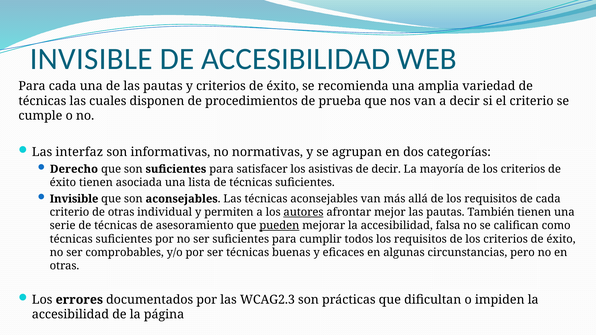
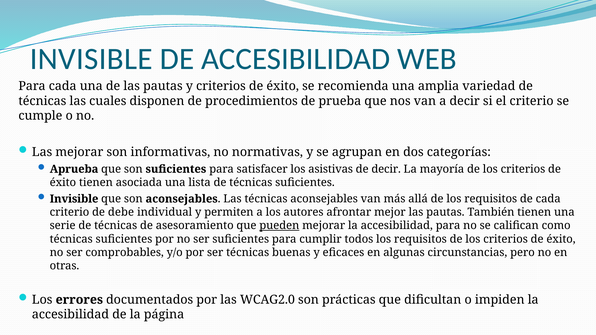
Las interfaz: interfaz -> mejorar (79, 152)
Derecho: Derecho -> Aprueba (74, 169)
de otras: otras -> debe (121, 212)
autores underline: present -> none (303, 212)
accesibilidad falsa: falsa -> para (448, 226)
WCAG2.3: WCAG2.3 -> WCAG2.0 (267, 300)
